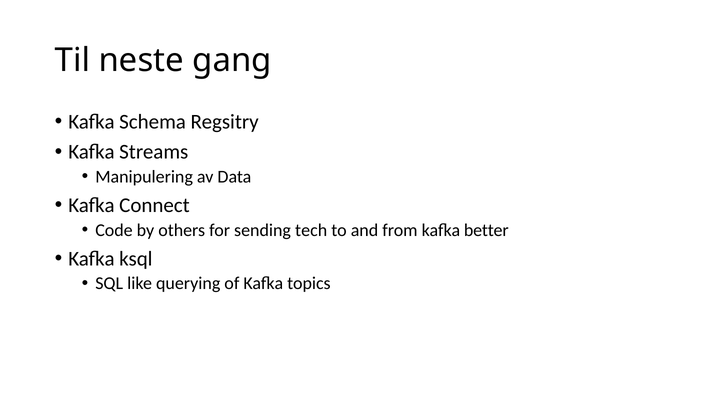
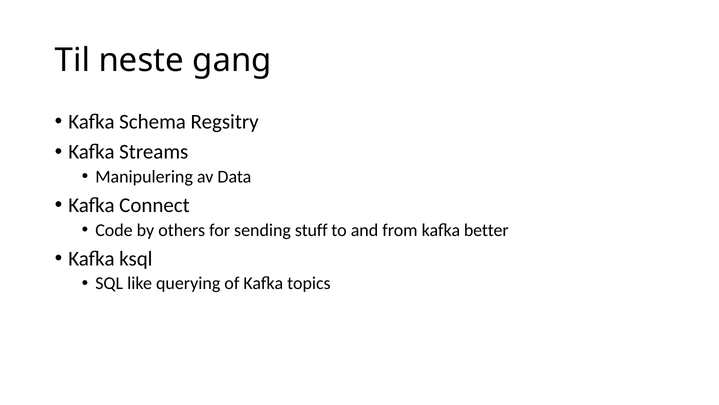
tech: tech -> stuff (311, 230)
